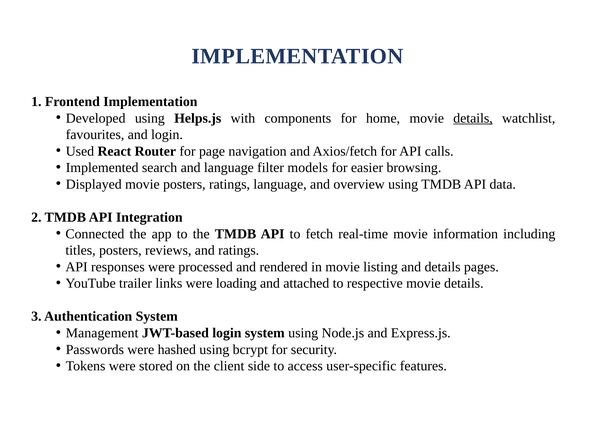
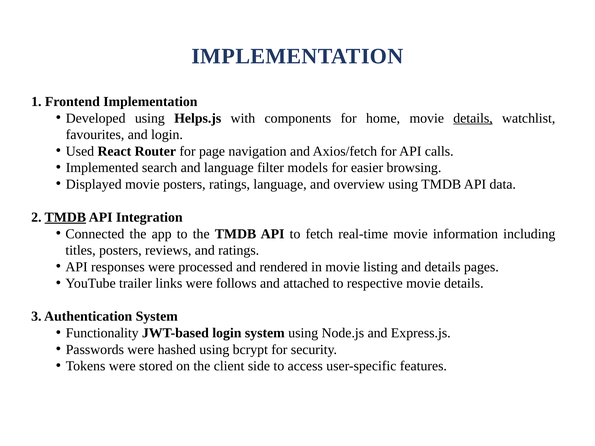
TMDB underline: none -> present (65, 217)
loading: loading -> follows (236, 284)
Management: Management -> Functionality (102, 333)
